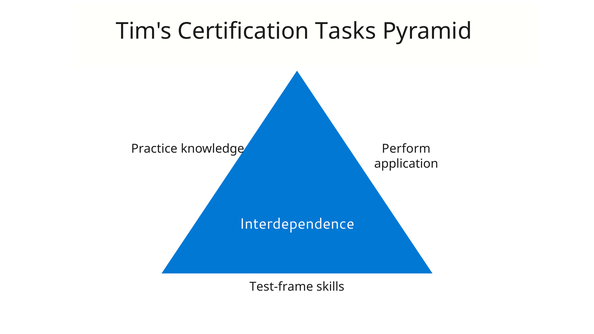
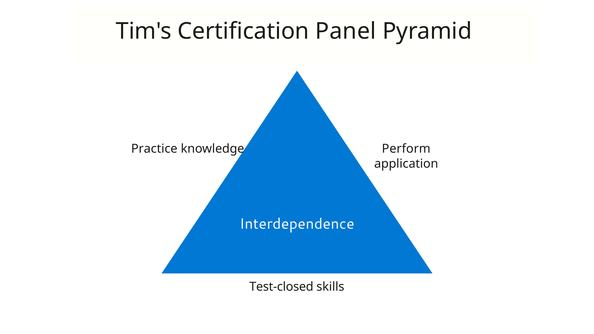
Tasks: Tasks -> Panel (346, 31)
Test-frame: Test-frame -> Test-closed (281, 287)
